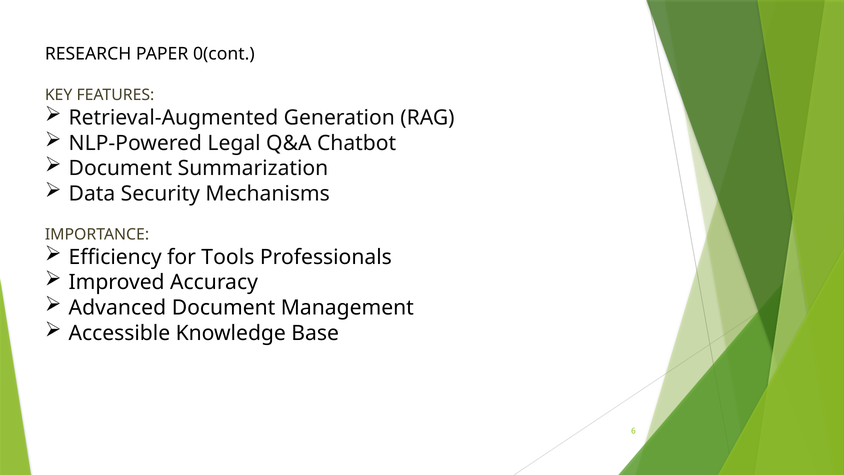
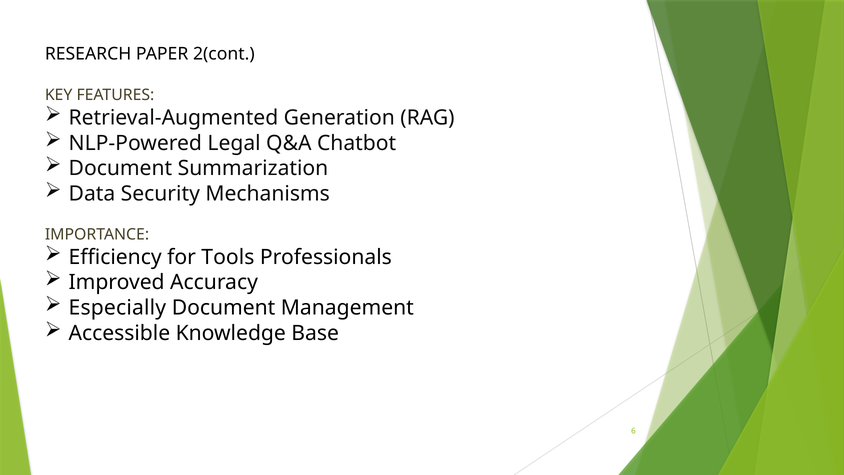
0(cont: 0(cont -> 2(cont (224, 54)
Advanced: Advanced -> Especially (117, 308)
